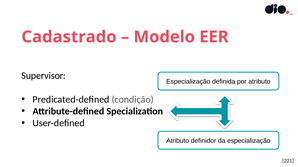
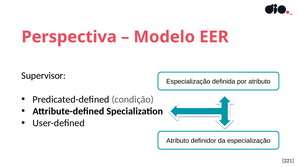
Cadastrado: Cadastrado -> Perspectiva (69, 37)
